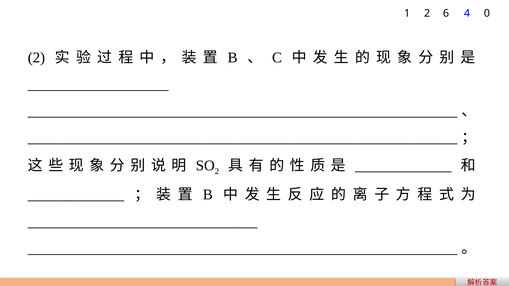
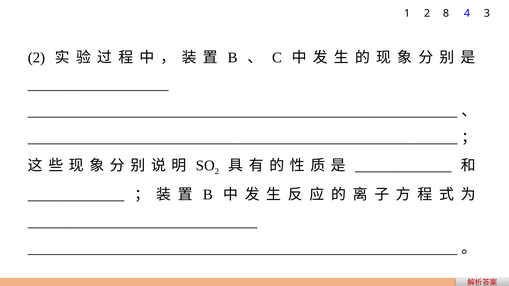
6: 6 -> 8 (446, 13)
0: 0 -> 3 (487, 13)
